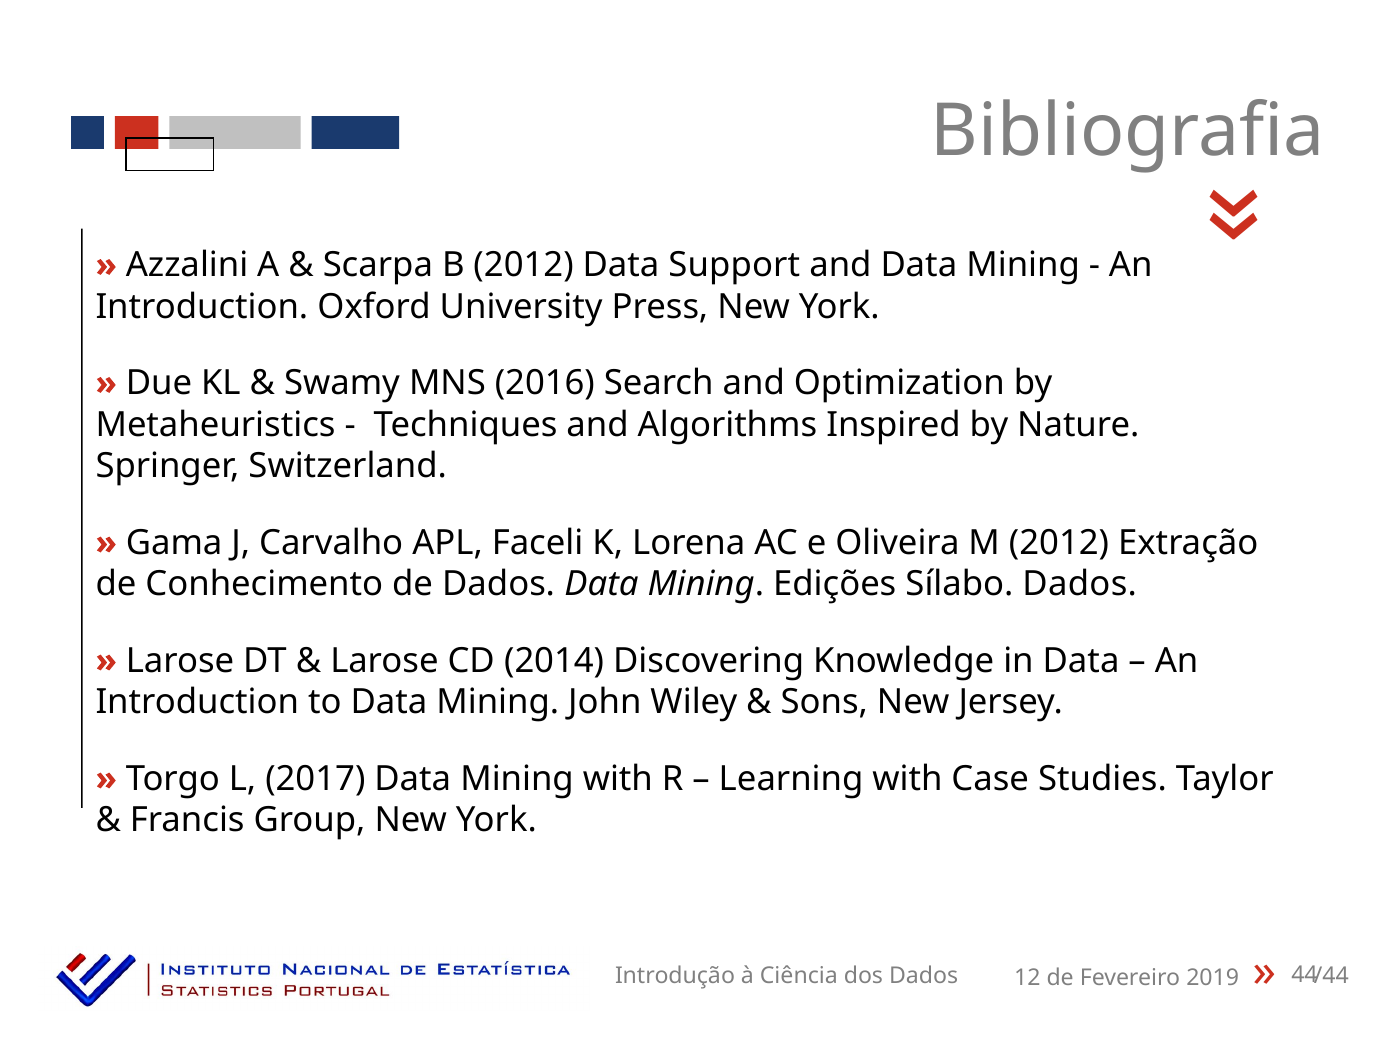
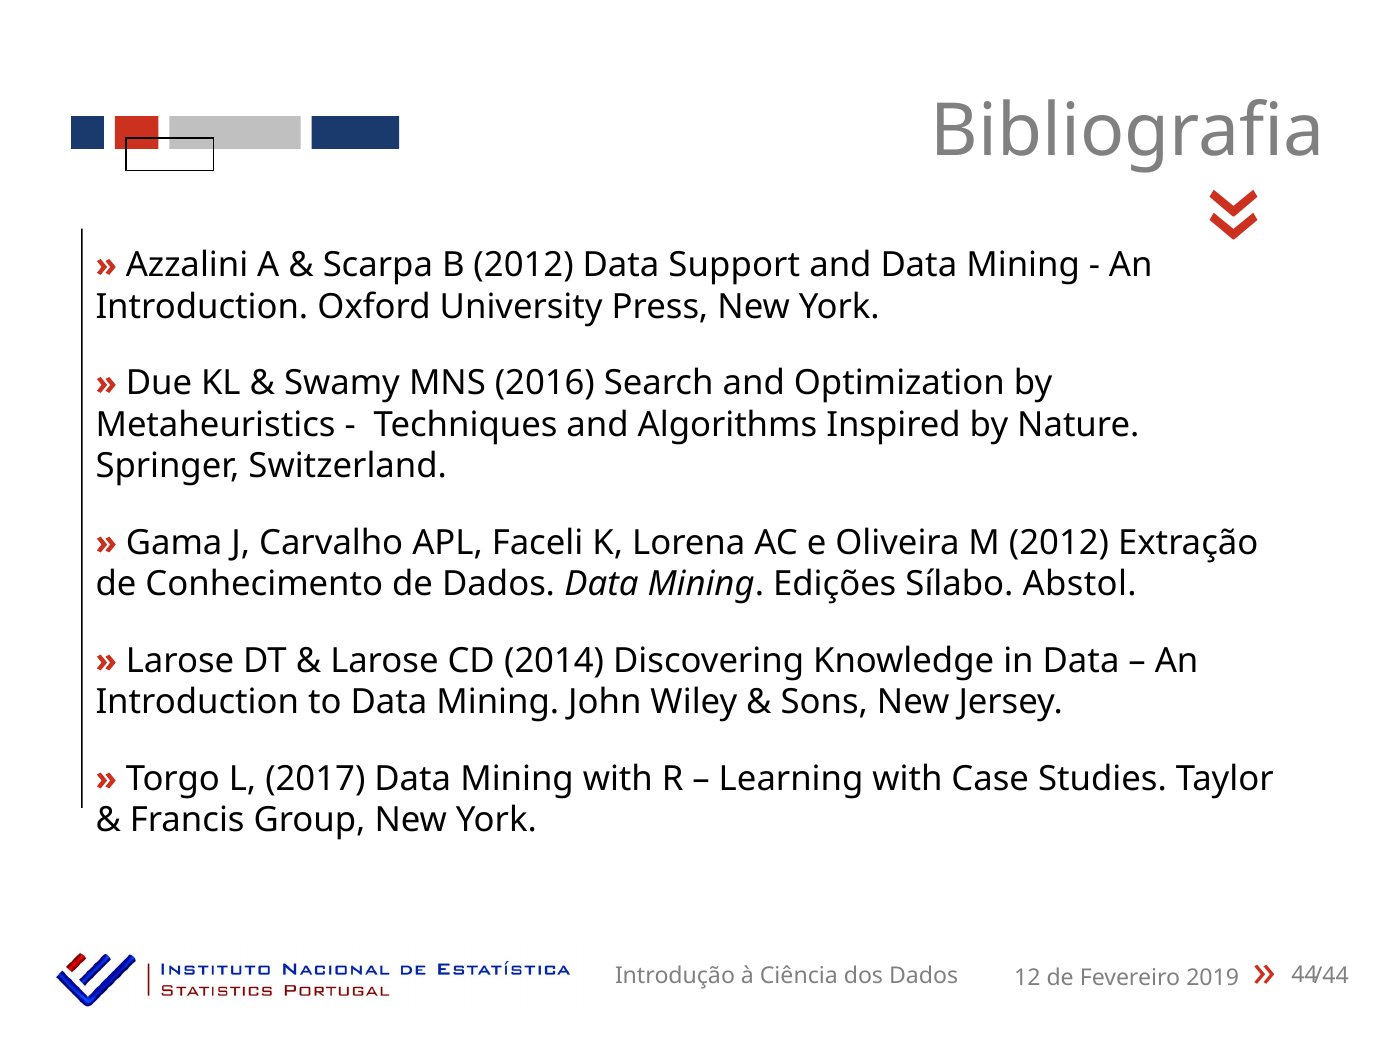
Sílabo Dados: Dados -> Abstol (1080, 584)
